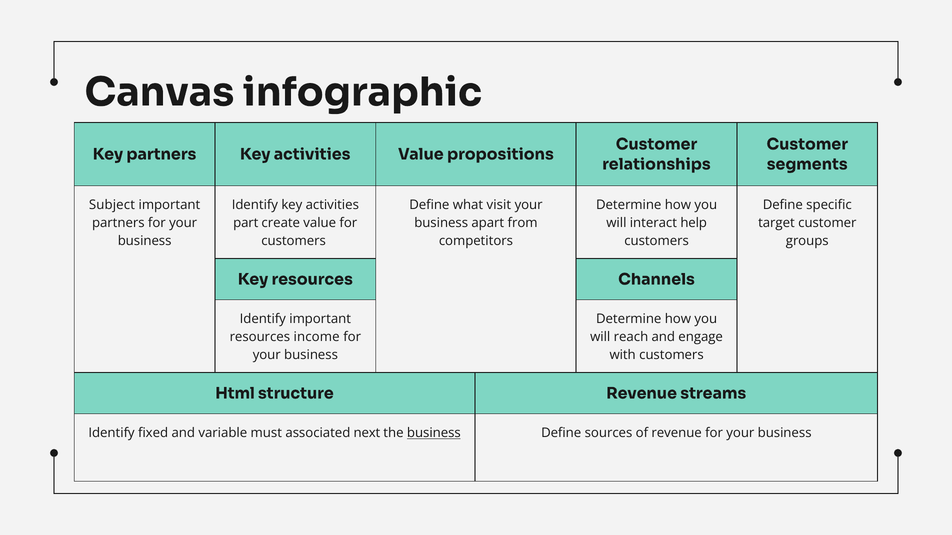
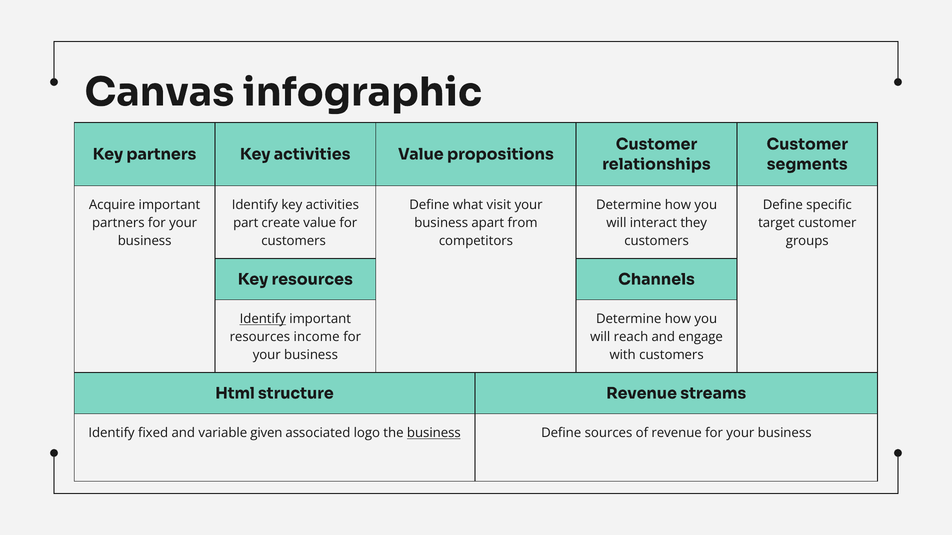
Subject: Subject -> Acquire (112, 205)
help: help -> they (694, 223)
Identify underline: none -> present (263, 319)
must: must -> given (266, 433)
next: next -> logo (367, 433)
